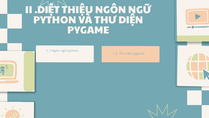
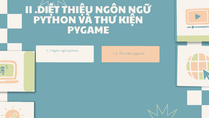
DIỆN: DIỆN -> KIỆN (131, 20)
